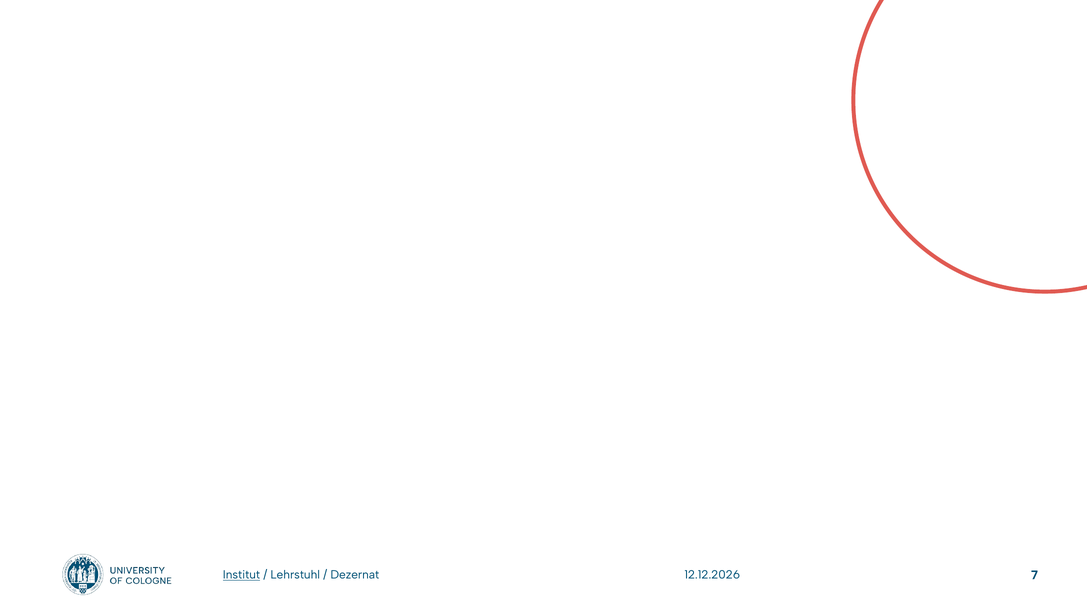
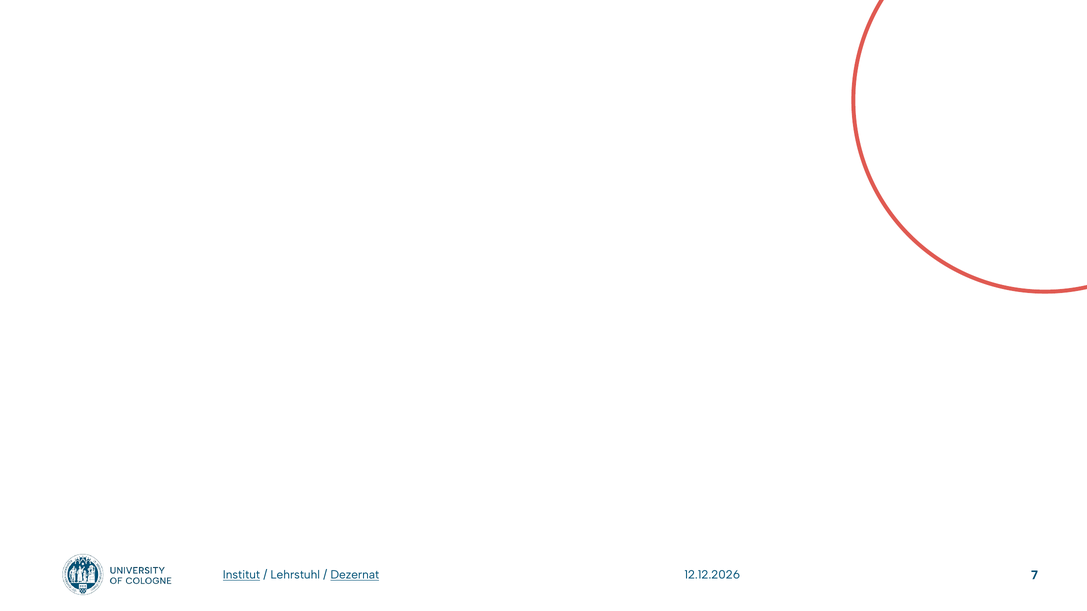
Dezernat underline: none -> present (355, 575)
